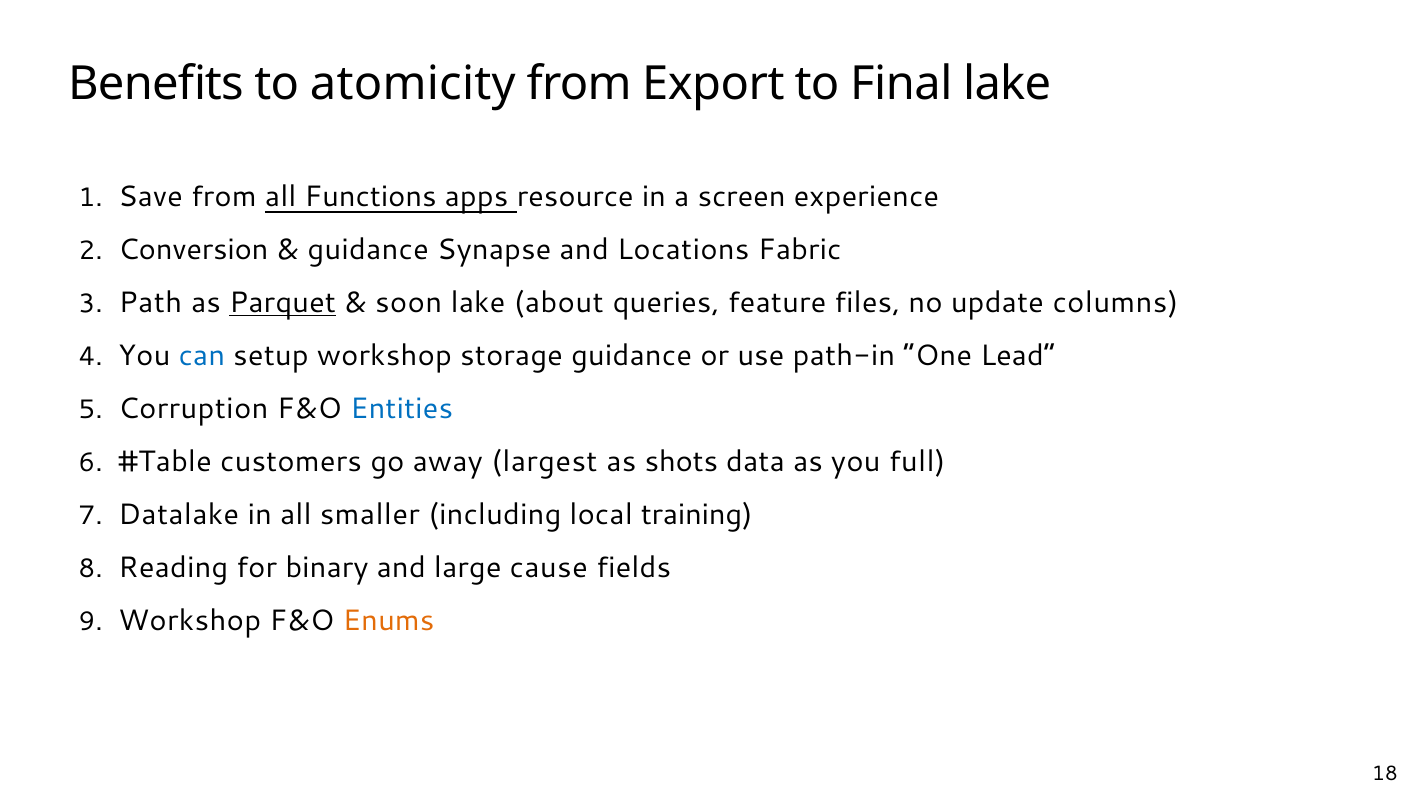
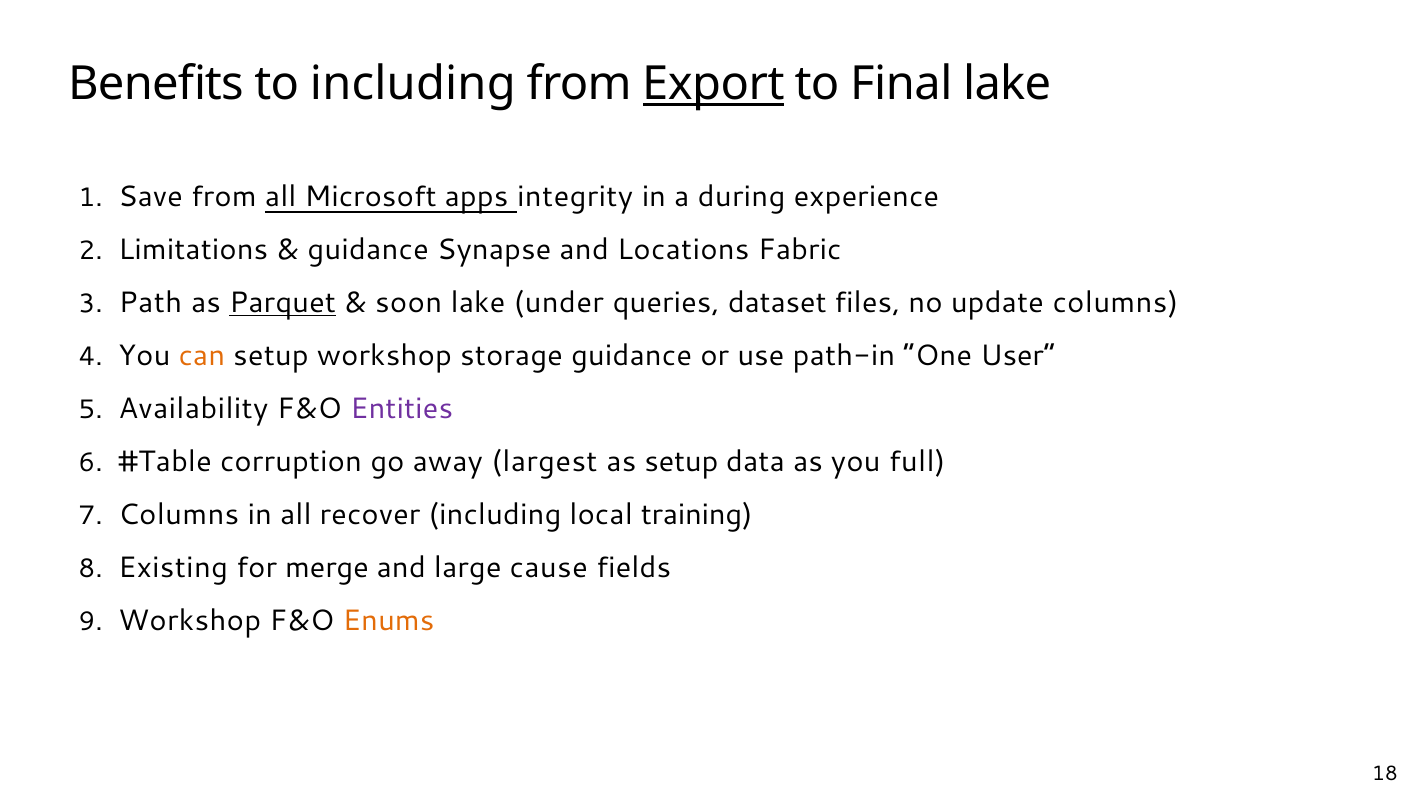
to atomicity: atomicity -> including (413, 84)
Export underline: none -> present (713, 84)
Functions: Functions -> Microsoft (371, 197)
resource: resource -> integrity (575, 197)
screen: screen -> during (742, 197)
Conversion: Conversion -> Limitations (193, 250)
about: about -> under (559, 303)
feature: feature -> dataset (777, 303)
can colour: blue -> orange (202, 356)
Lead: Lead -> User (1018, 356)
Corruption: Corruption -> Availability (193, 409)
Entities colour: blue -> purple (402, 409)
customers: customers -> corruption (291, 462)
as shots: shots -> setup (681, 462)
Datalake: Datalake -> Columns (179, 515)
smaller: smaller -> recover (370, 515)
Reading: Reading -> Existing (173, 568)
binary: binary -> merge (327, 568)
